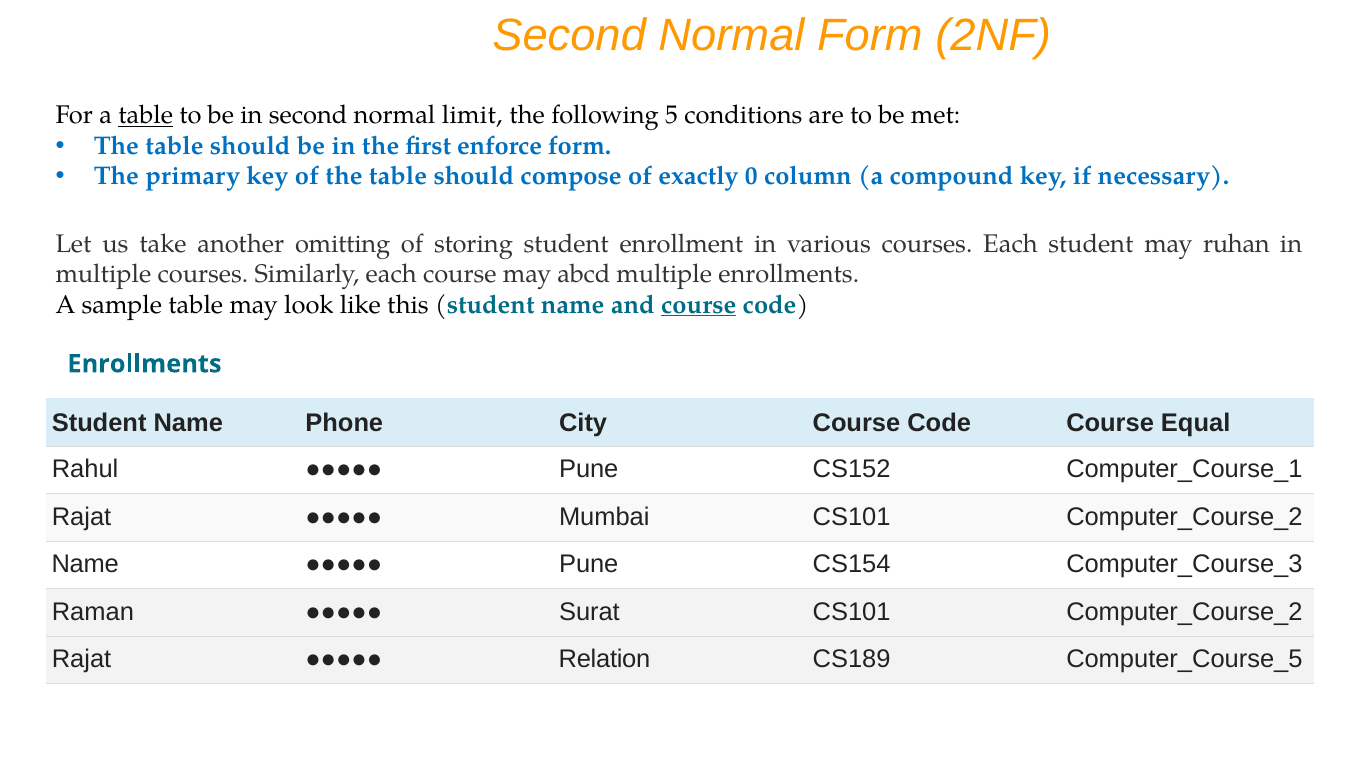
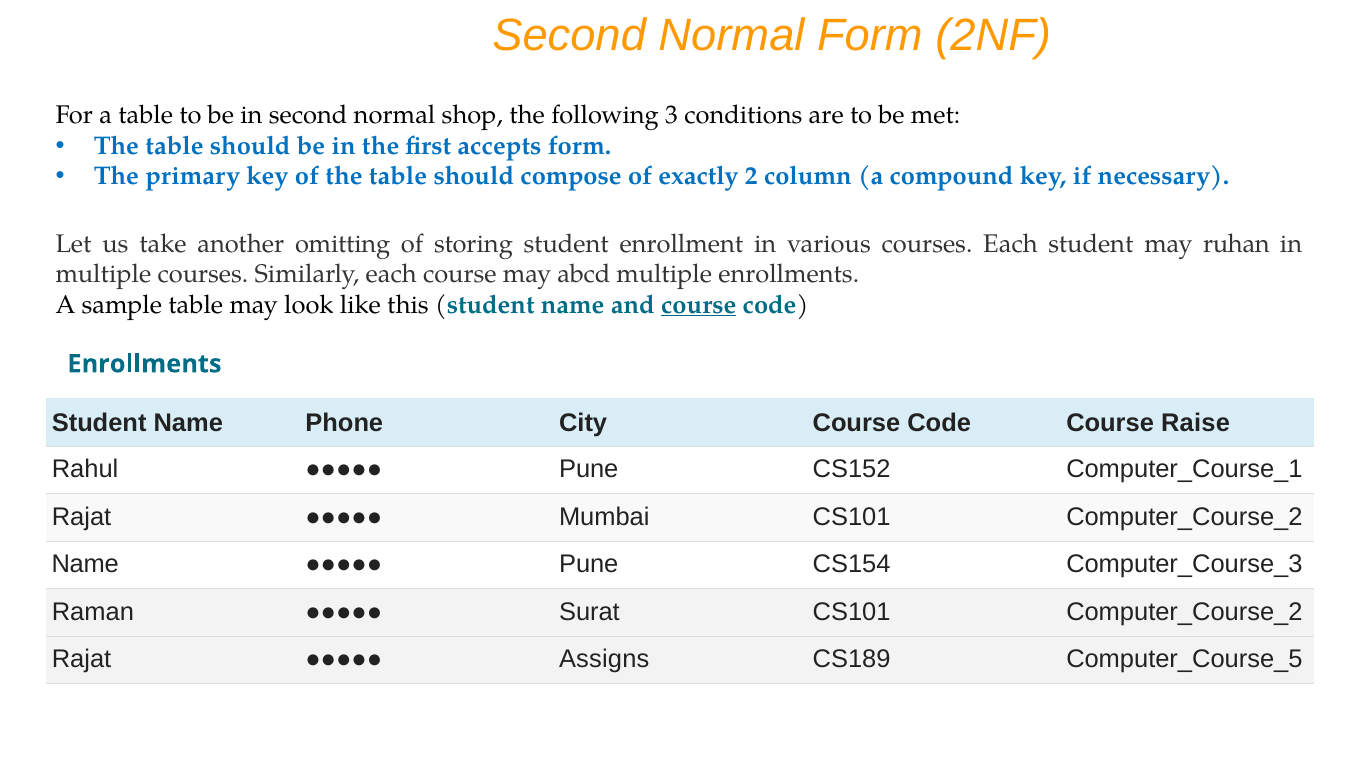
table underline: present -> none (146, 115)
limit: limit -> shop (472, 115)
5: 5 -> 3 (672, 115)
enforce: enforce -> accepts (499, 146)
0: 0 -> 2 (751, 177)
Equal: Equal -> Raise (1196, 423)
Relation: Relation -> Assigns (604, 660)
